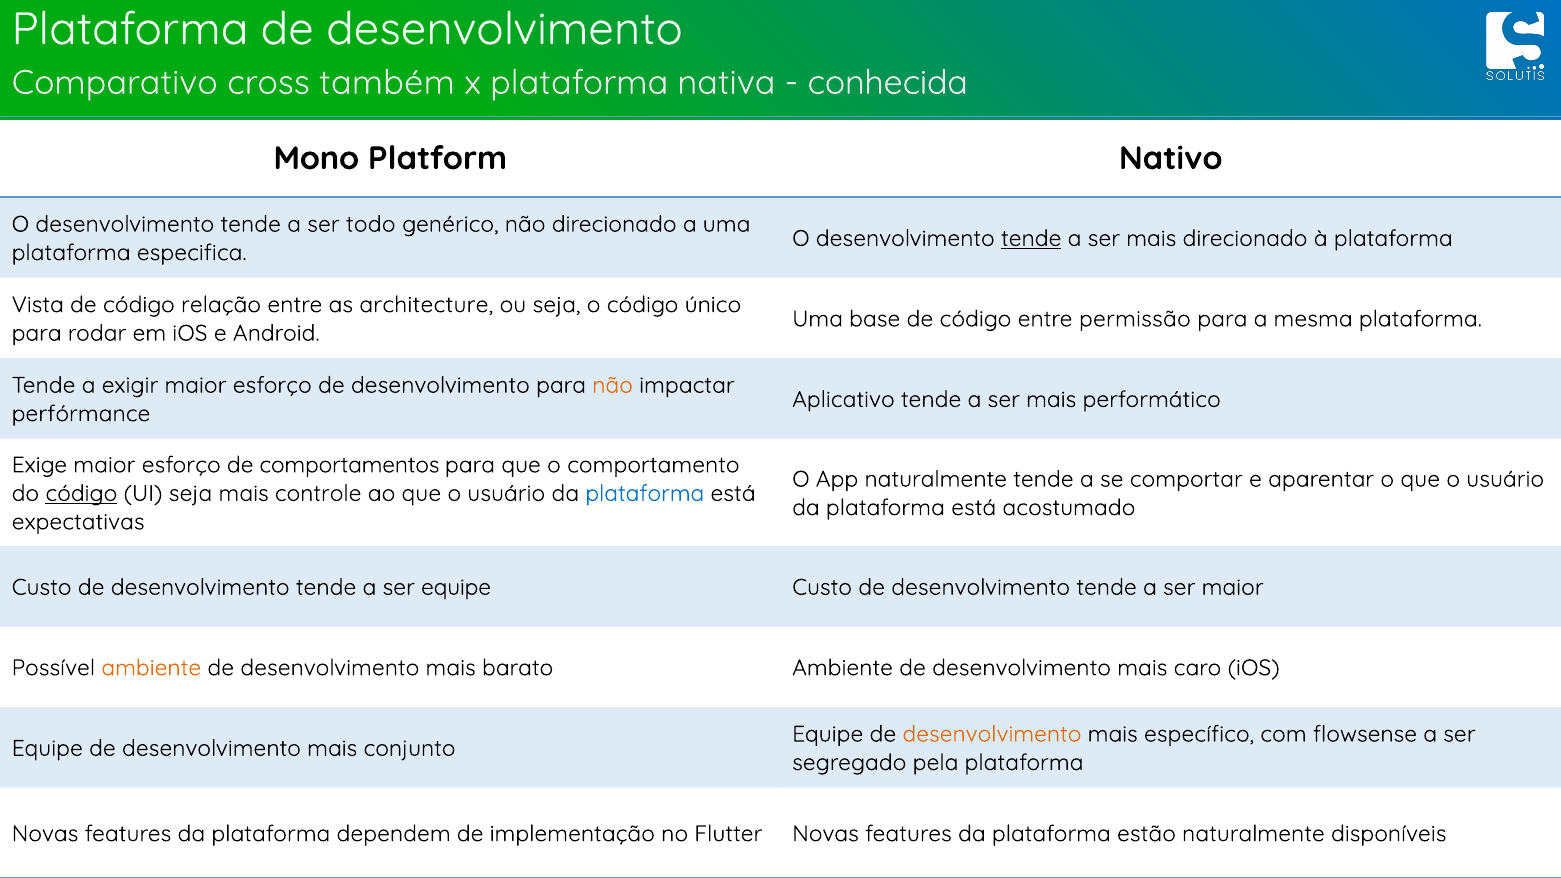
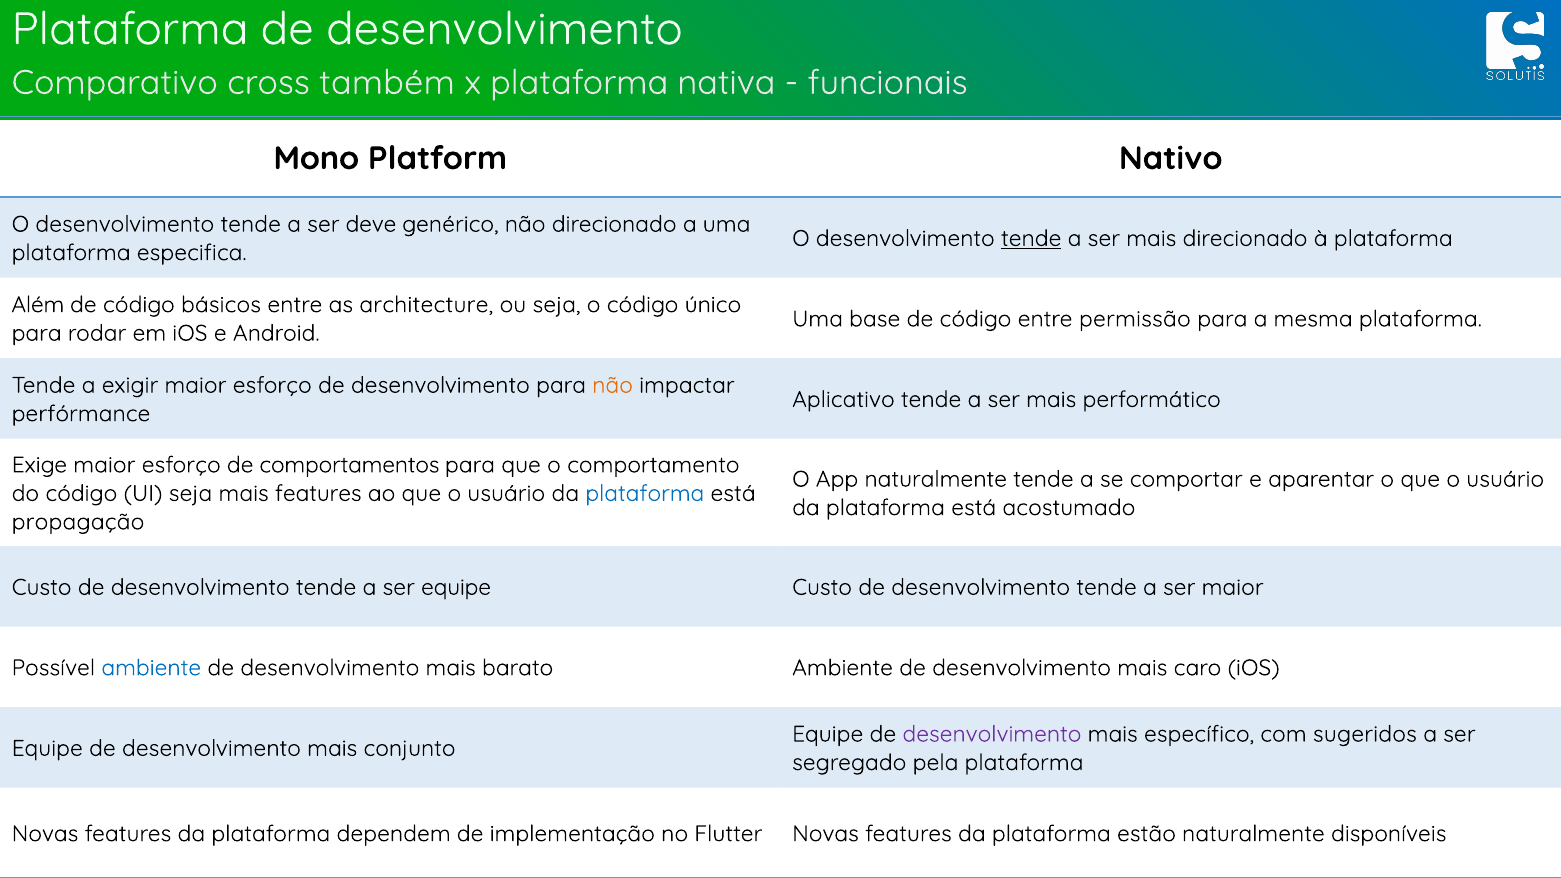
conhecida: conhecida -> funcionais (887, 83)
todo: todo -> deve (371, 224)
Vista: Vista -> Além (38, 305)
relação: relação -> básicos (221, 305)
código underline: present -> none (81, 493)
mais controle: controle -> features (318, 493)
expectativas: expectativas -> propagação (78, 522)
ambiente colour: orange -> blue (151, 668)
desenvolvimento colour: orange -> purple (992, 734)
flowsense: flowsense -> sugeridos (1365, 734)
